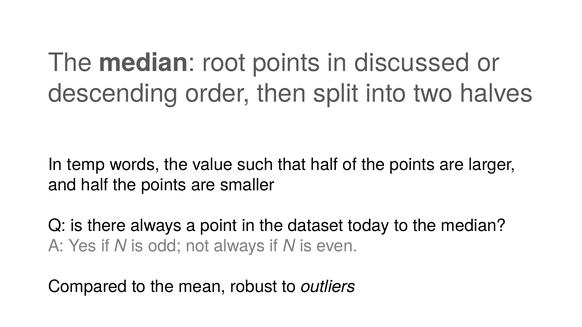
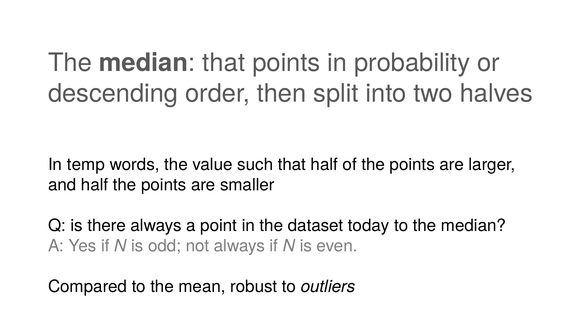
median root: root -> that (224, 63)
discussed: discussed -> probability (412, 63)
